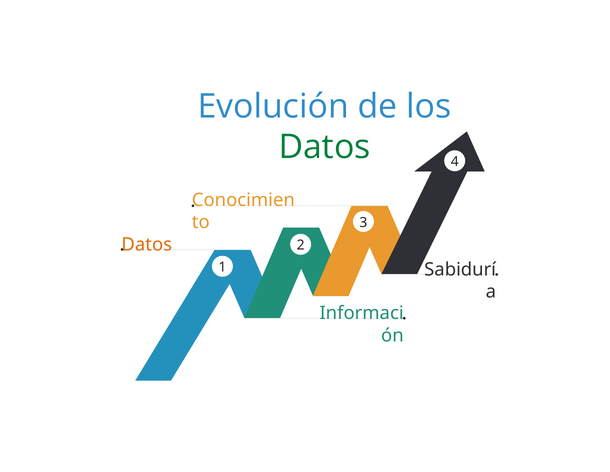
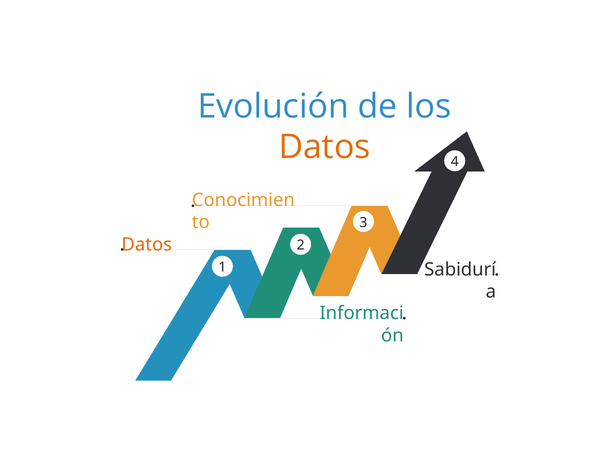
Datos colour: green -> orange (325, 147)
